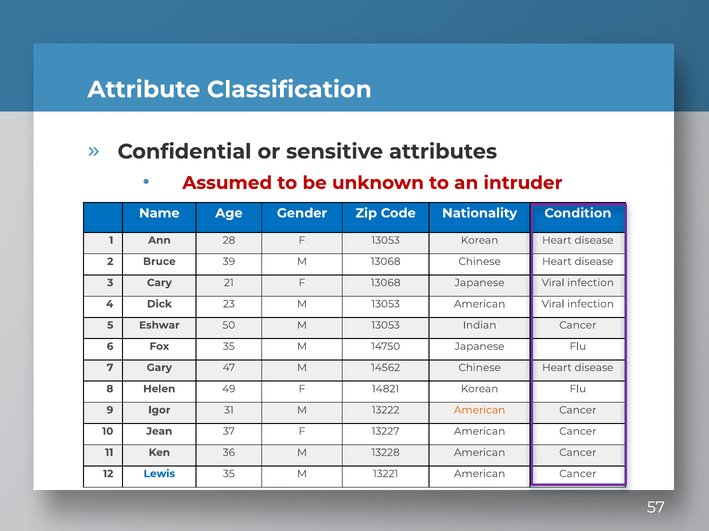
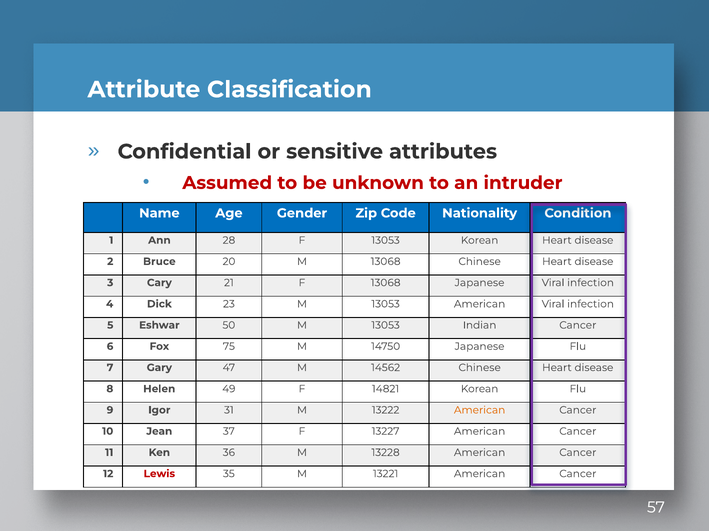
39: 39 -> 20 (229, 262)
Fox 35: 35 -> 75 (229, 347)
Lewis colour: blue -> red (159, 474)
